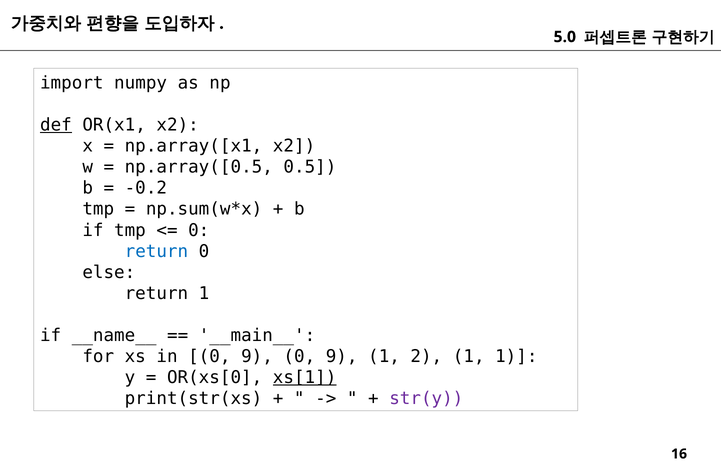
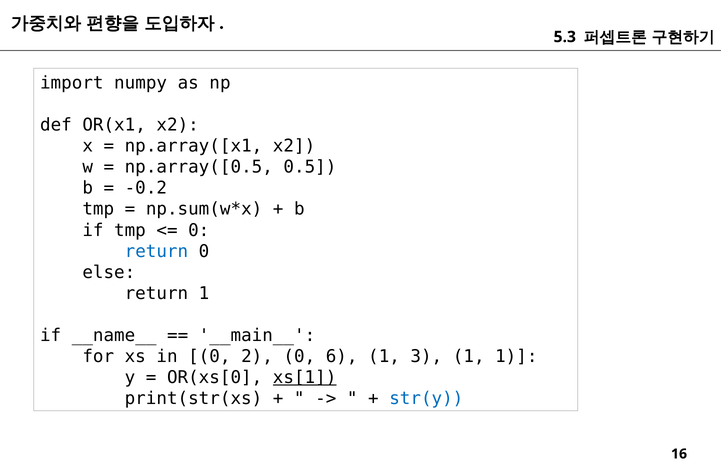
5.0: 5.0 -> 5.3 (565, 37)
def underline: present -> none (56, 125)
in 0 9: 9 -> 2 (257, 357)
9: 9 -> 6 (342, 357)
2: 2 -> 3 (426, 357)
str(y colour: purple -> blue (426, 399)
